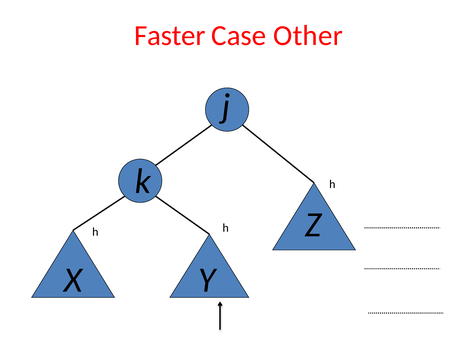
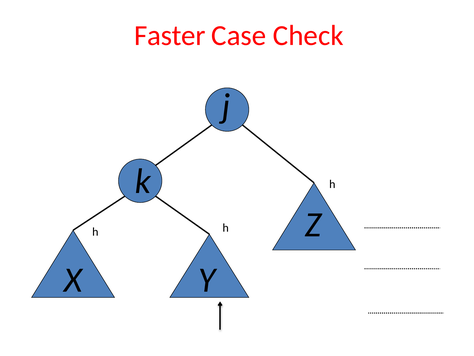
Other: Other -> Check (308, 36)
